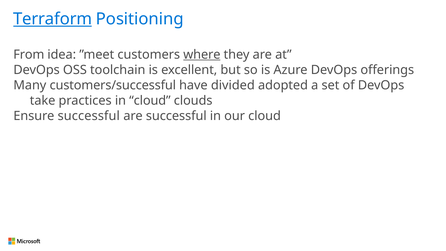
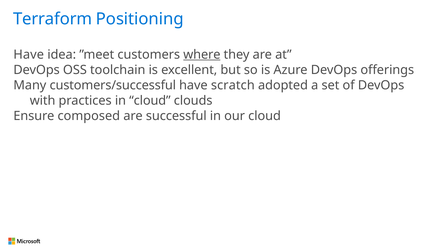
Terraform underline: present -> none (53, 19)
From: From -> Have (29, 55)
divided: divided -> scratch (233, 85)
take: take -> with (43, 101)
Ensure successful: successful -> composed (89, 116)
